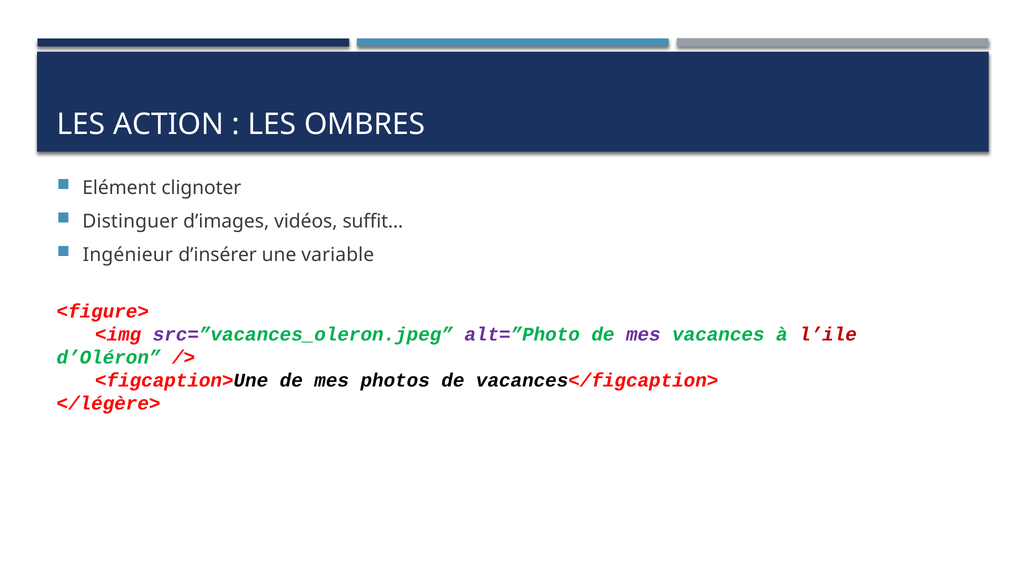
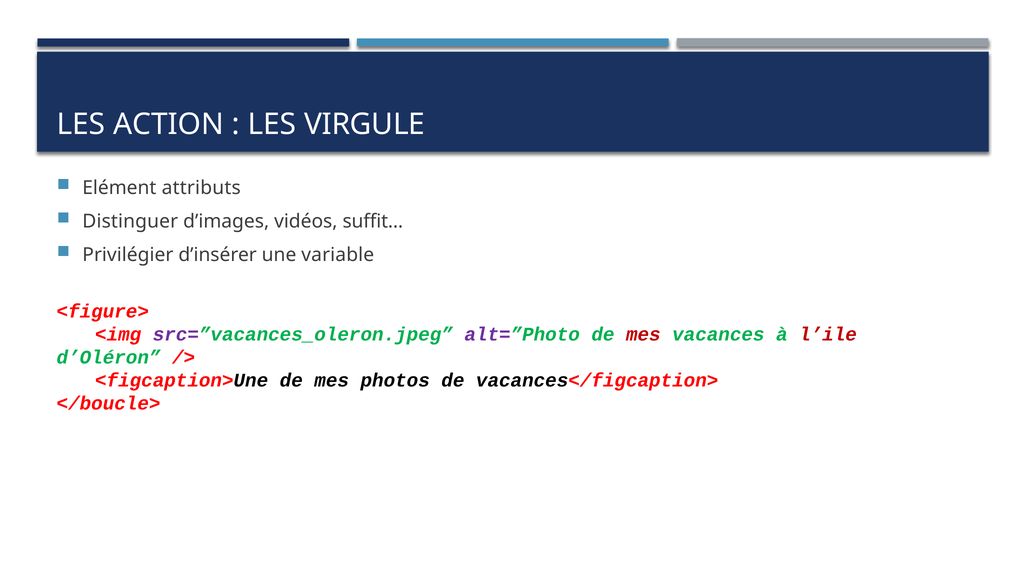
OMBRES: OMBRES -> VIRGULE (365, 125)
clignoter: clignoter -> attributs (201, 188)
Ingénieur: Ingénieur -> Privilégier (128, 255)
mes colour: purple -> red (643, 334)
</légère>: </légère> -> </boucle> (109, 404)
